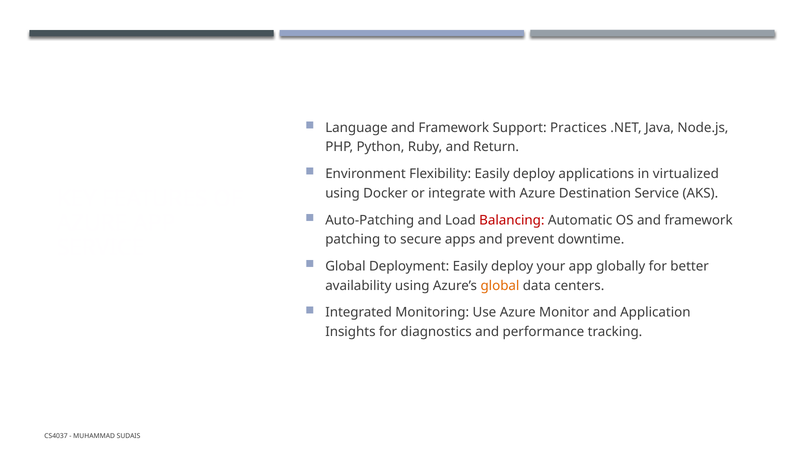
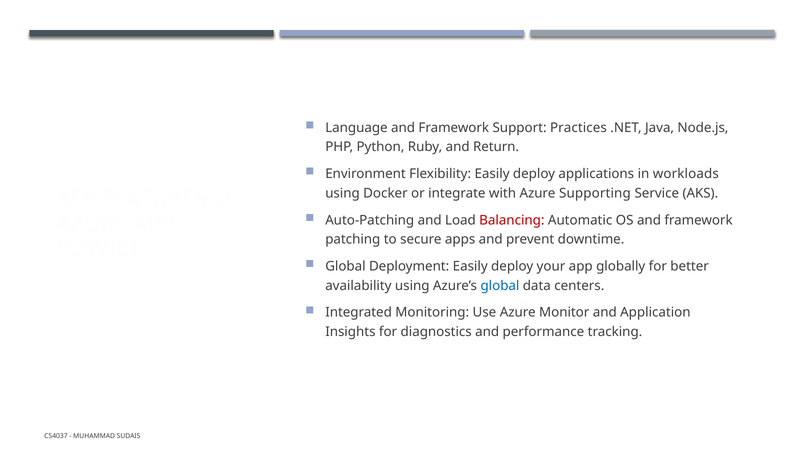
virtualized: virtualized -> workloads (686, 174)
Destination: Destination -> Supporting (595, 193)
global colour: orange -> blue (500, 286)
